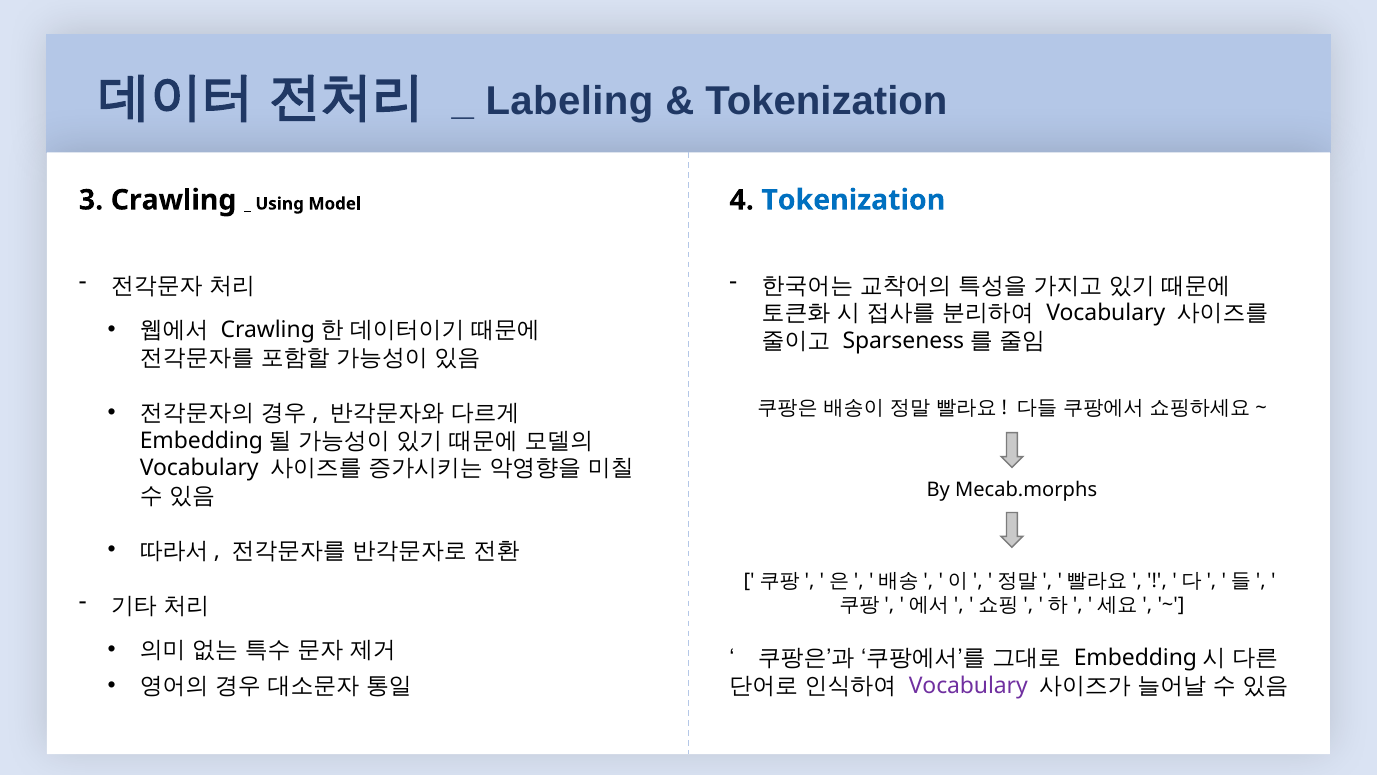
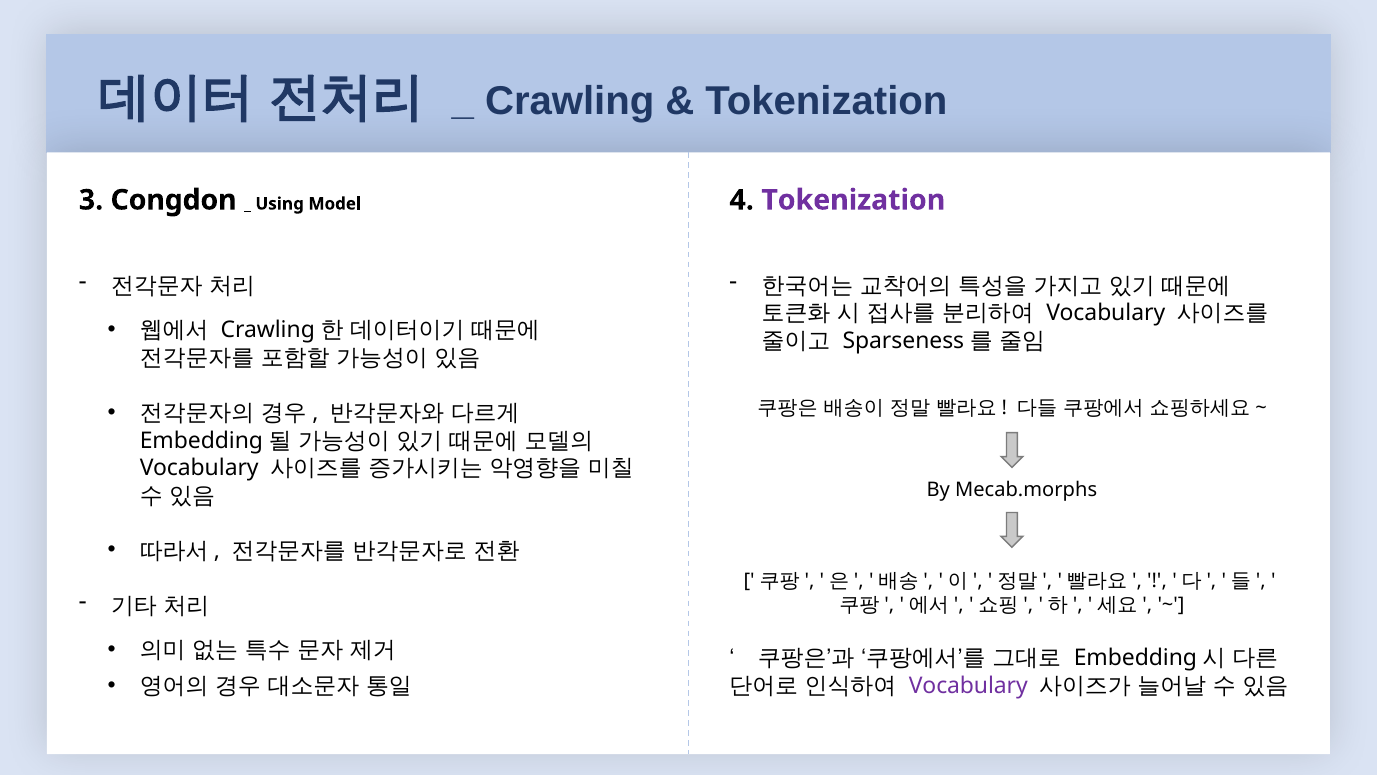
Labeling: Labeling -> Crawling (570, 101)
Crawling: Crawling -> Congdon (174, 200)
Tokenization colour: blue -> purple (853, 200)
